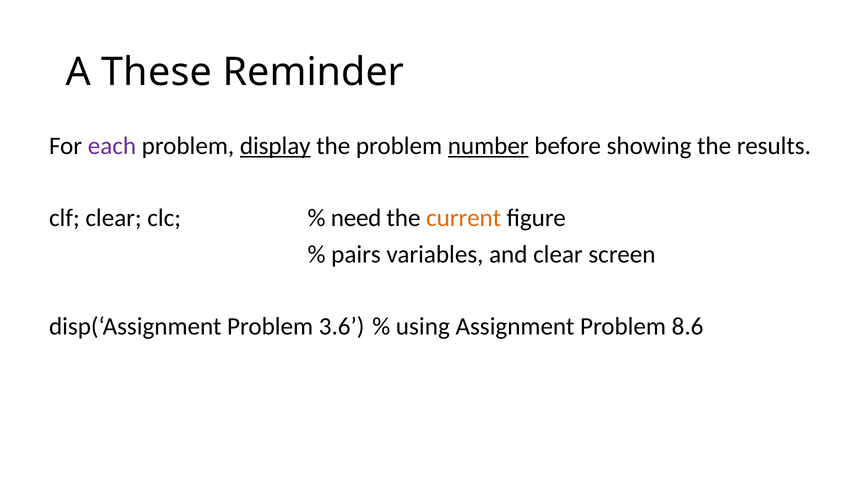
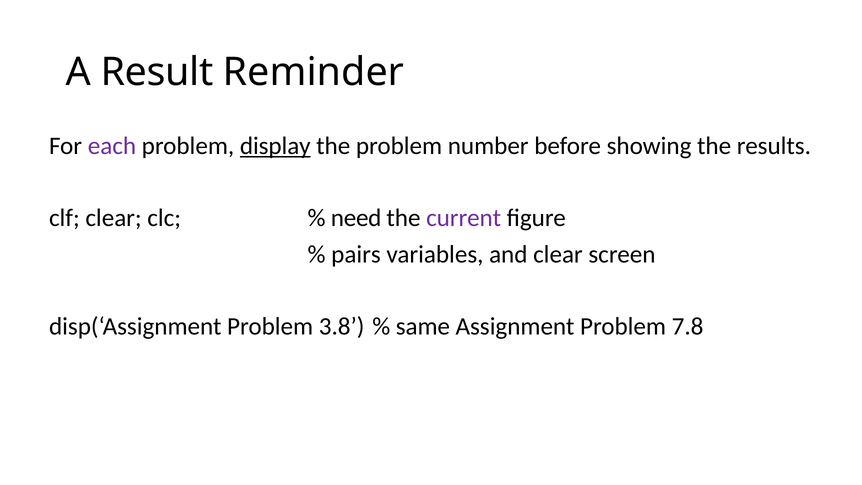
These: These -> Result (157, 72)
number underline: present -> none (488, 146)
current colour: orange -> purple (464, 218)
3.6: 3.6 -> 3.8 (342, 326)
using: using -> same (423, 326)
8.6: 8.6 -> 7.8 (688, 326)
